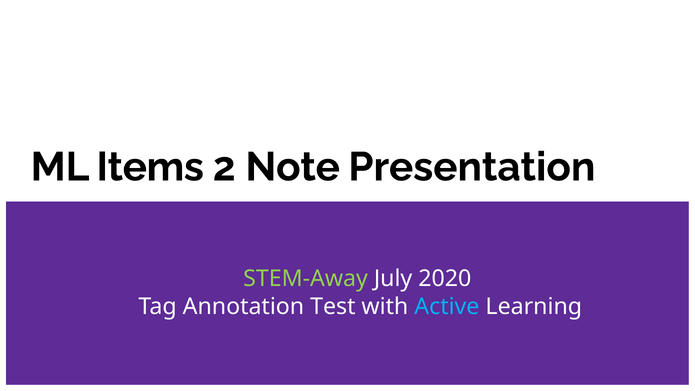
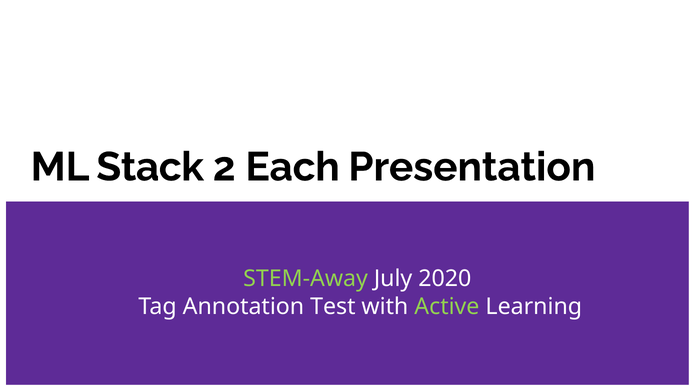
Items: Items -> Stack (150, 167)
Note: Note -> Each (293, 167)
Active colour: light blue -> light green (447, 307)
